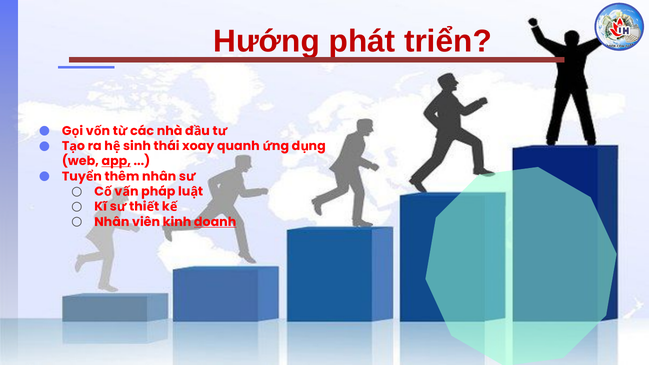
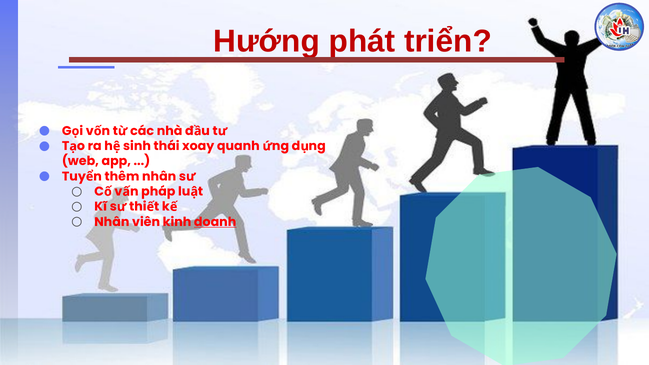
app underline: present -> none (116, 161)
